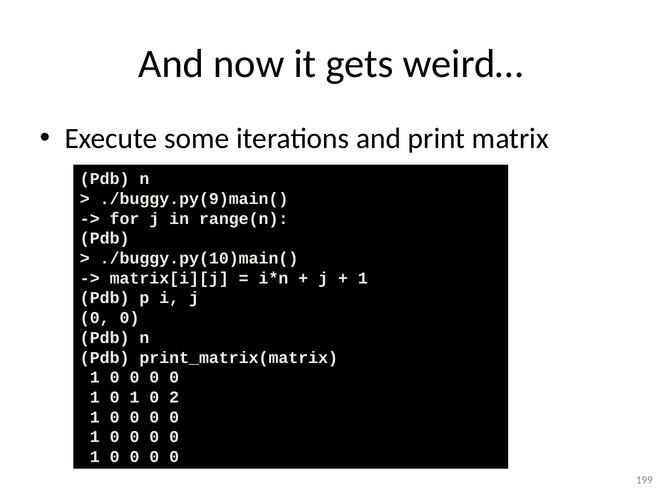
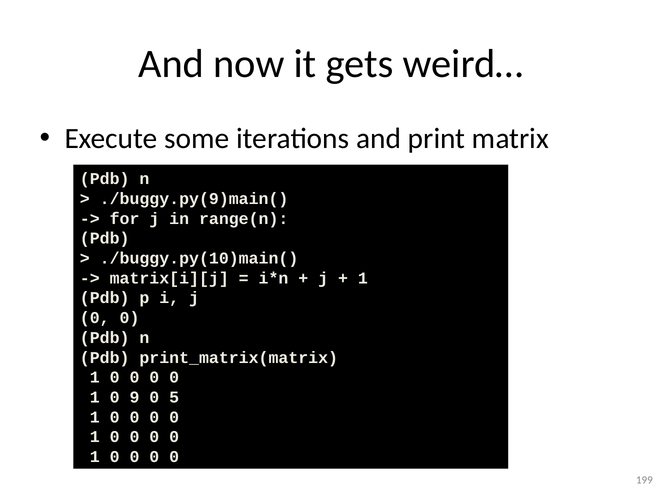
1 0 1: 1 -> 9 (134, 398)
2: 2 -> 5 (174, 398)
